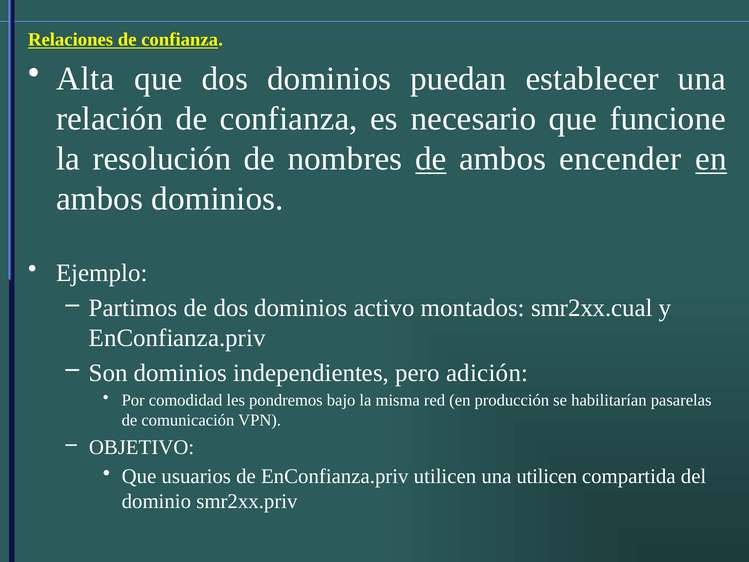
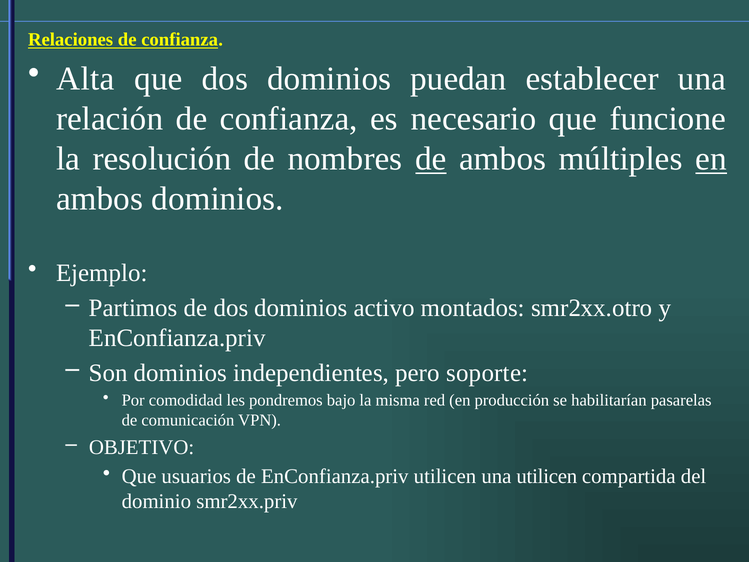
encender: encender -> múltiples (621, 159)
smr2xx.cual: smr2xx.cual -> smr2xx.otro (592, 308)
adición: adición -> soporte (487, 373)
